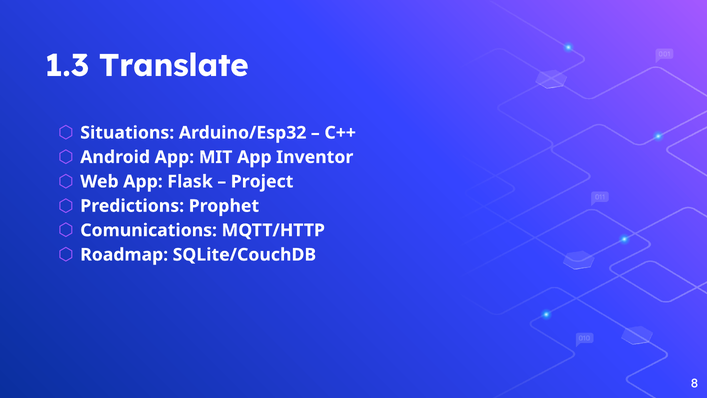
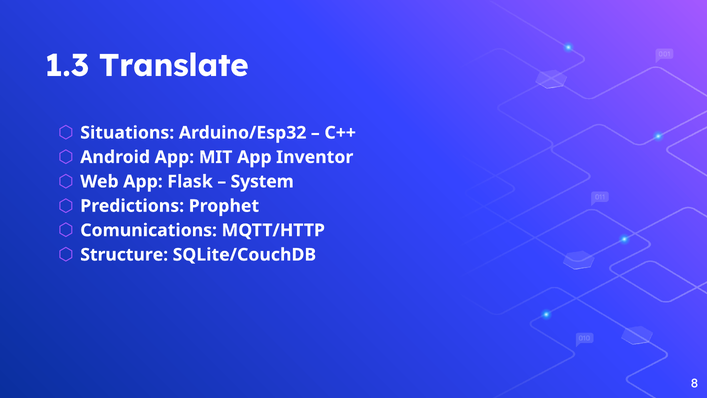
Project: Project -> System (262, 181)
Roadmap: Roadmap -> Structure (124, 255)
